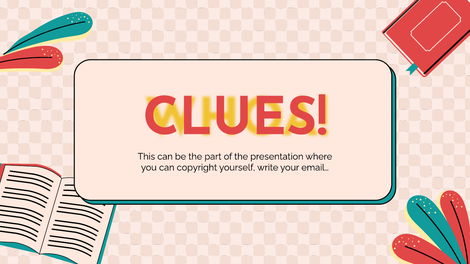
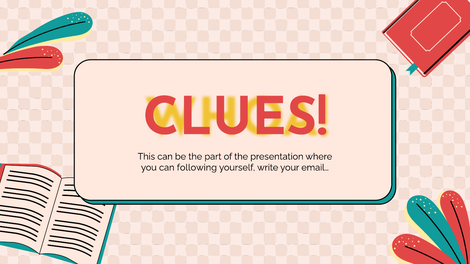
copyright: copyright -> following (197, 168)
